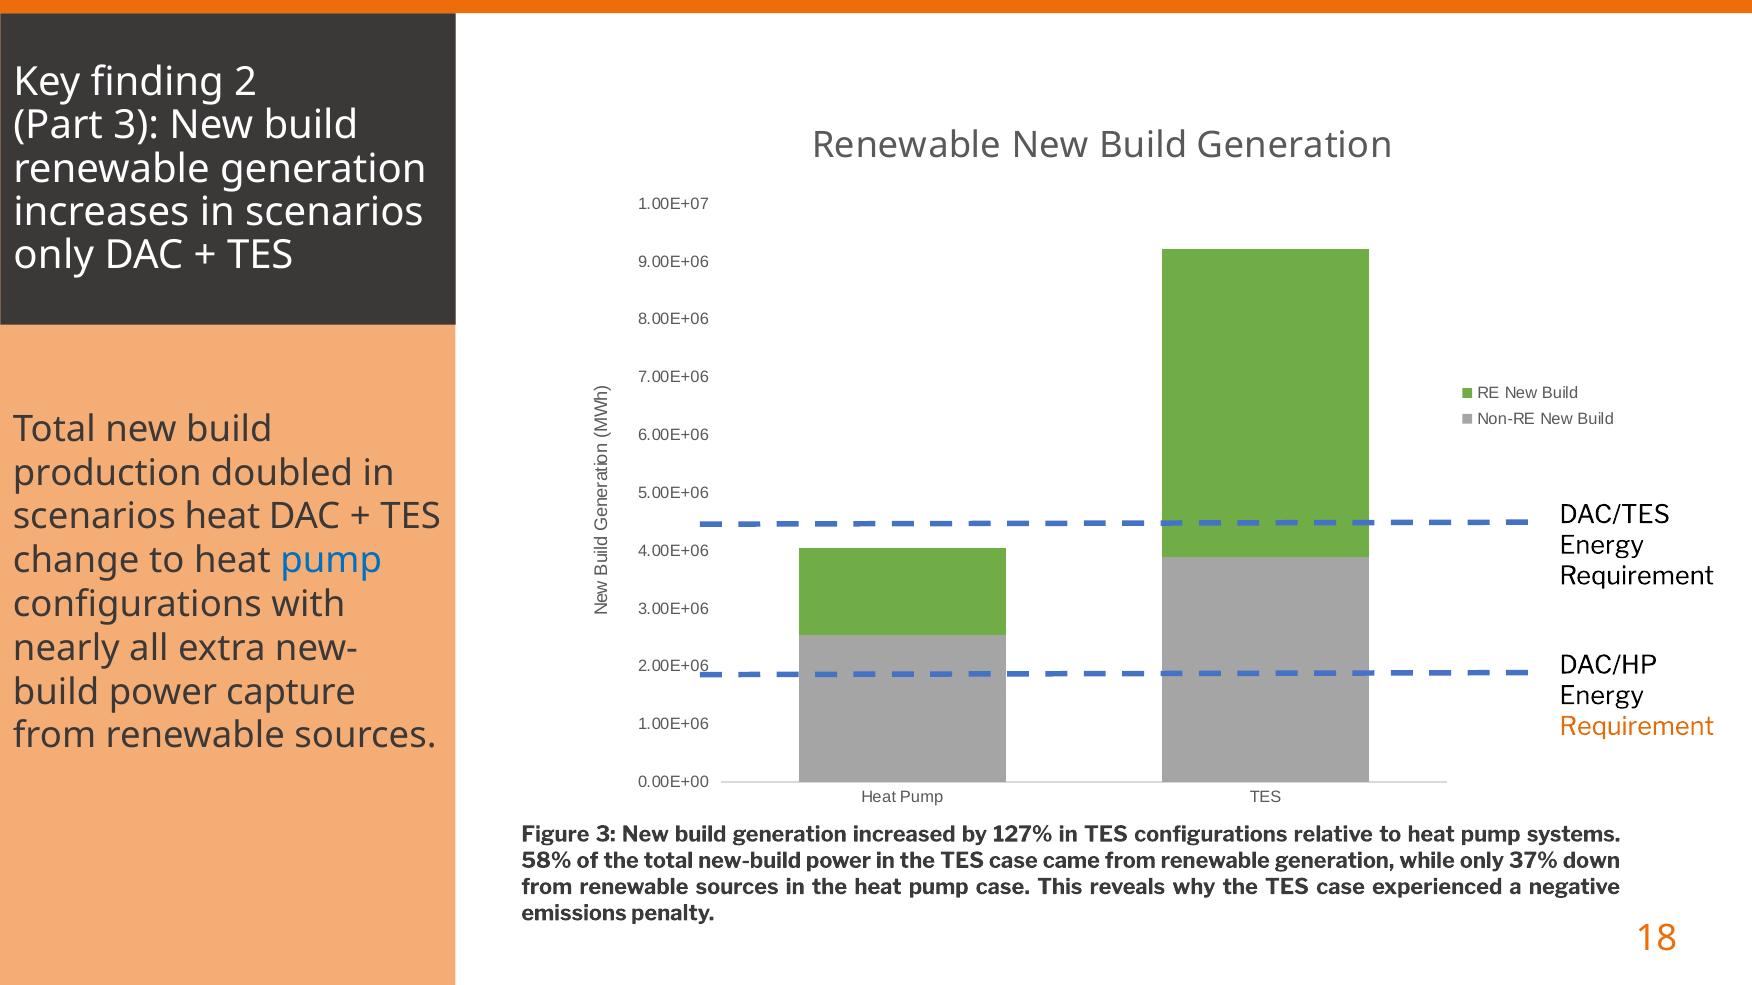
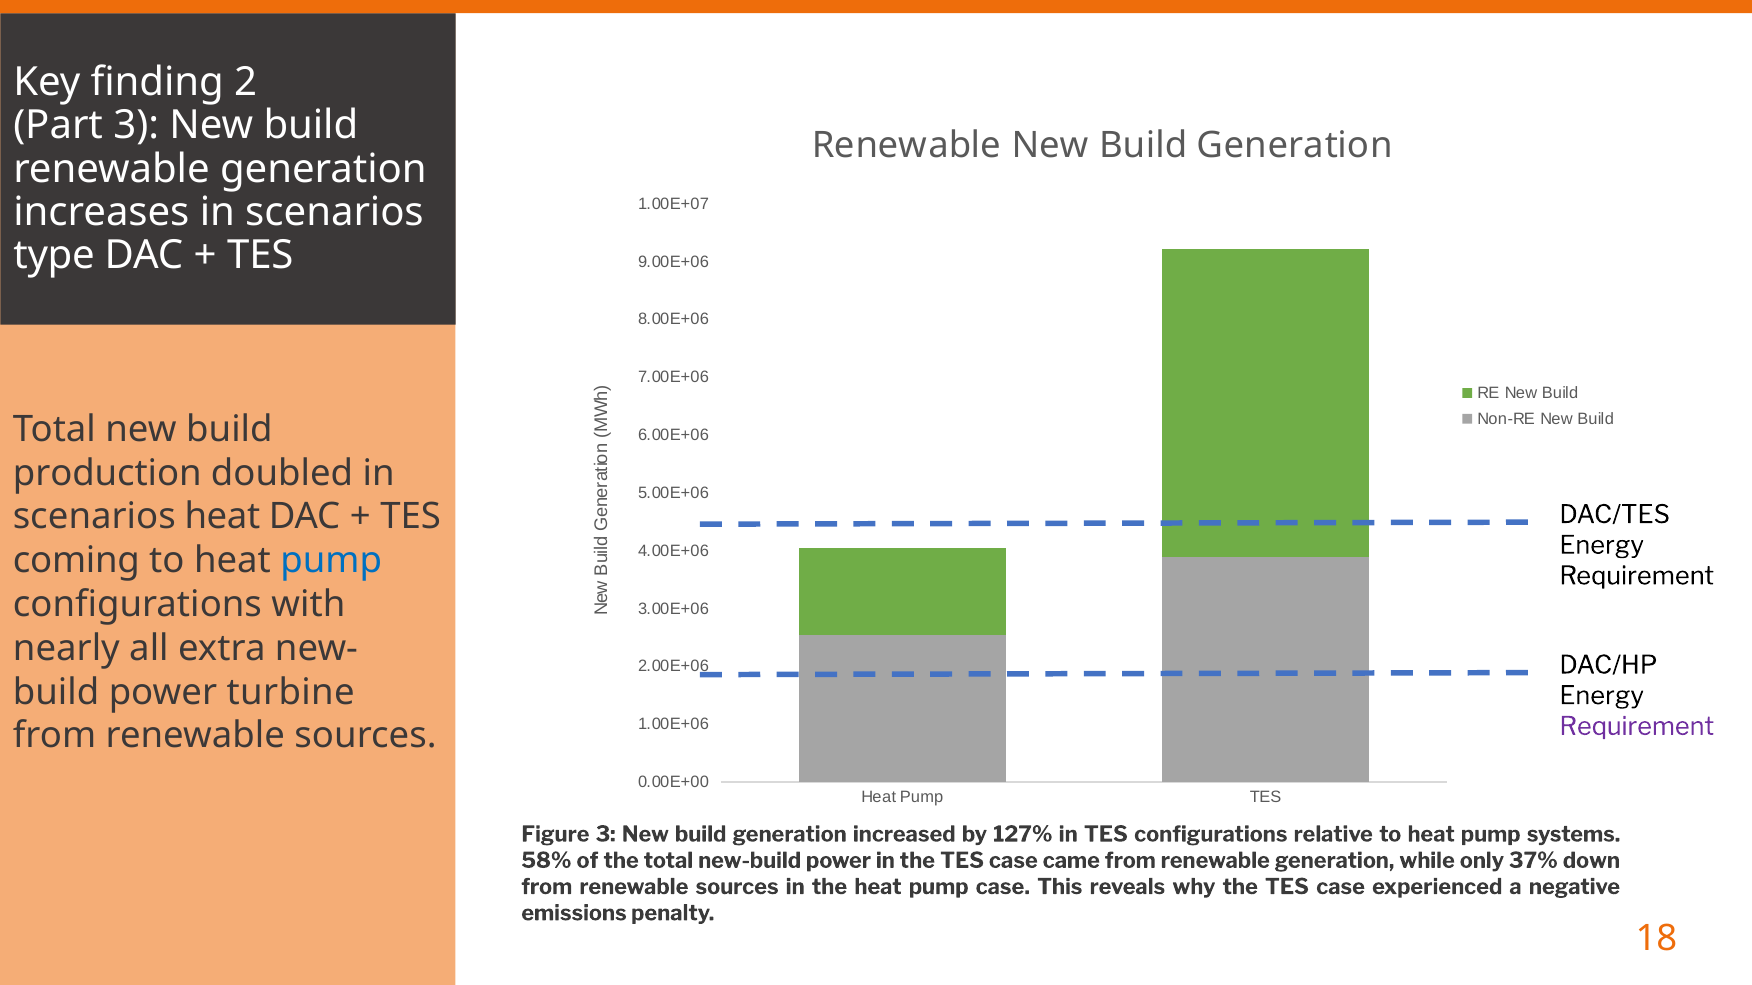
only: only -> type (54, 256)
change: change -> coming (76, 561)
capture: capture -> turbine (291, 692)
Requirement colour: orange -> purple (1637, 727)
